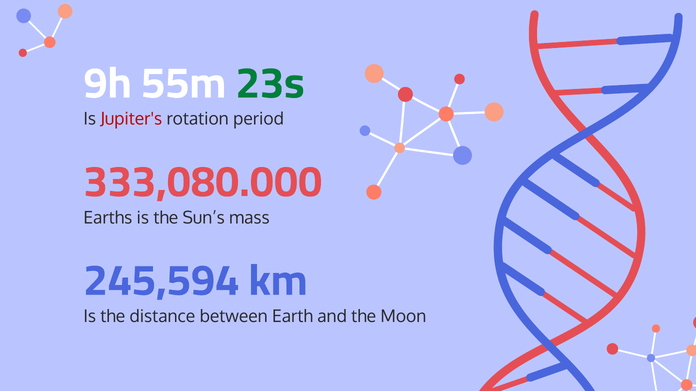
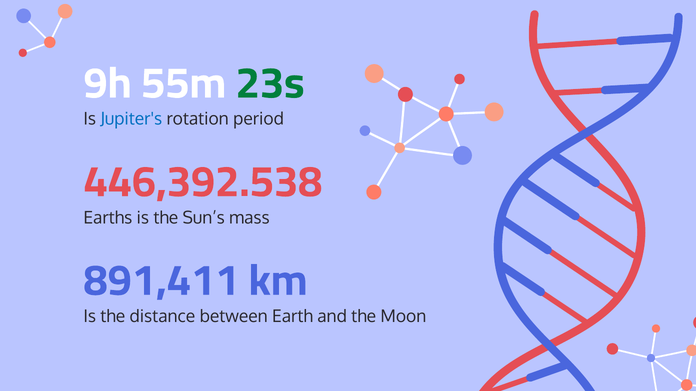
Jupiter's colour: red -> blue (131, 119)
333,080.000: 333,080.000 -> 446,392.538 (203, 182)
245,594: 245,594 -> 891,411 (161, 281)
